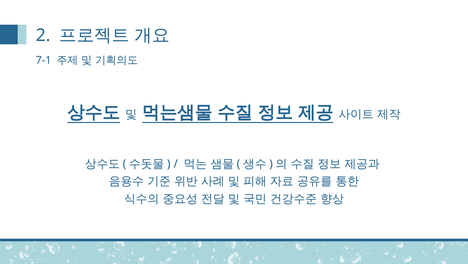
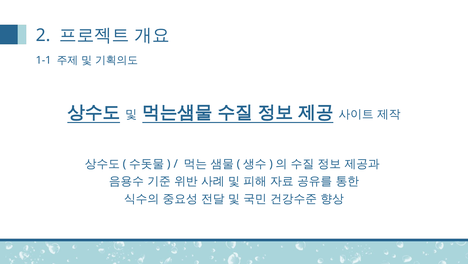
7-1: 7-1 -> 1-1 (44, 60)
